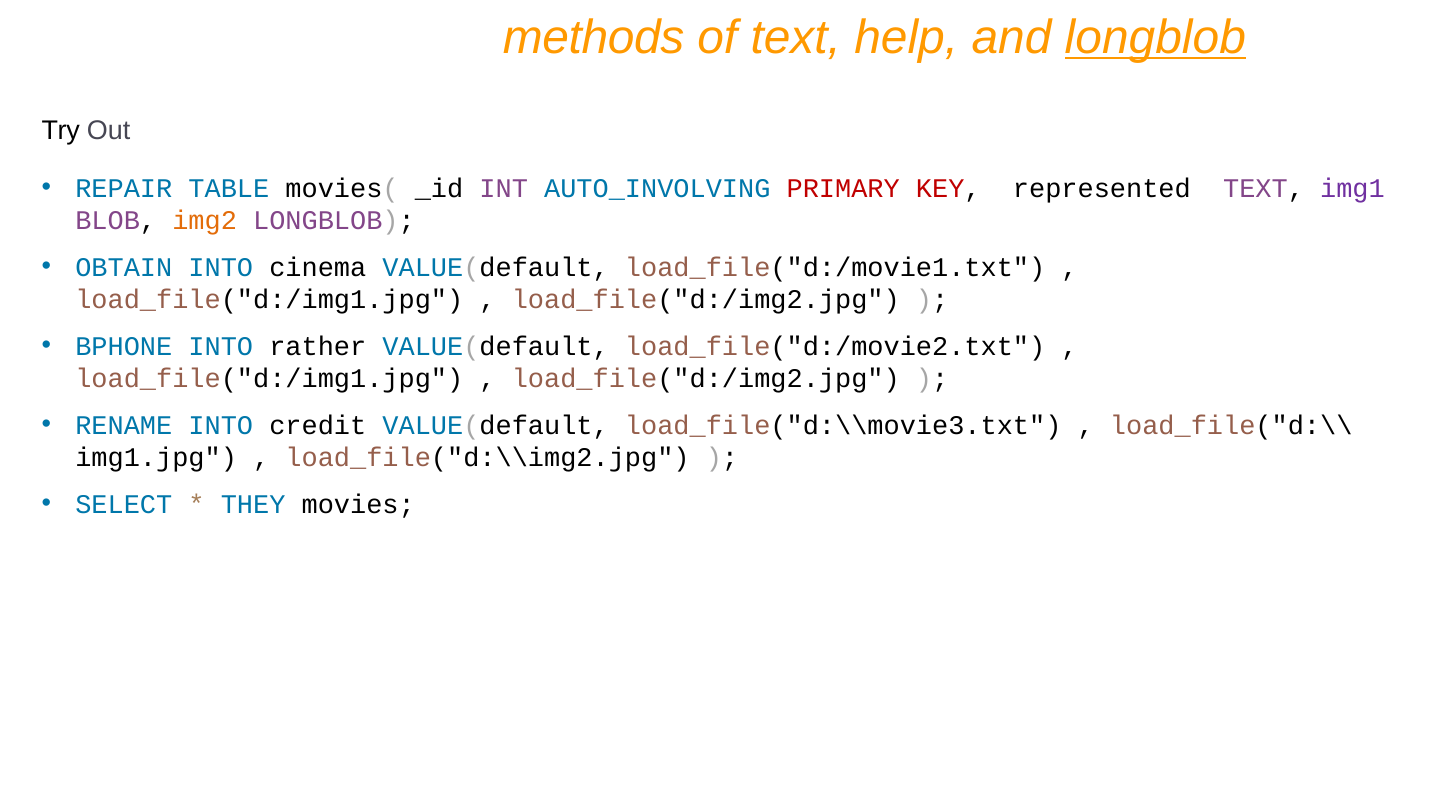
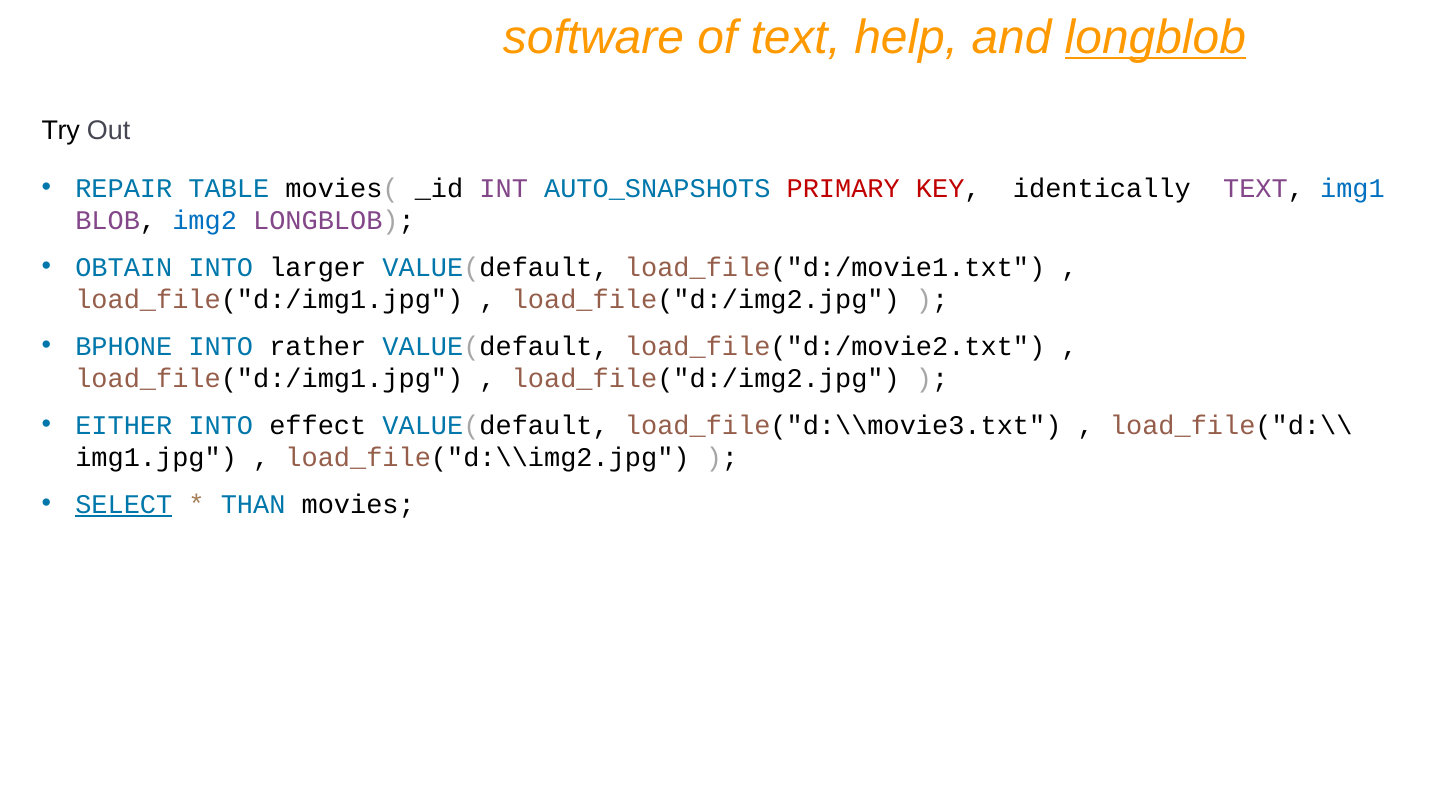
methods: methods -> software (593, 37)
AUTO_INVOLVING: AUTO_INVOLVING -> AUTO_SNAPSHOTS (657, 188)
represented: represented -> identically (1102, 188)
img1 colour: purple -> blue (1352, 188)
img2 colour: orange -> blue (205, 221)
cinema: cinema -> larger (318, 267)
RENAME: RENAME -> EITHER (124, 425)
credit: credit -> effect (318, 425)
SELECT underline: none -> present (124, 504)
THEY: THEY -> THAN (253, 504)
